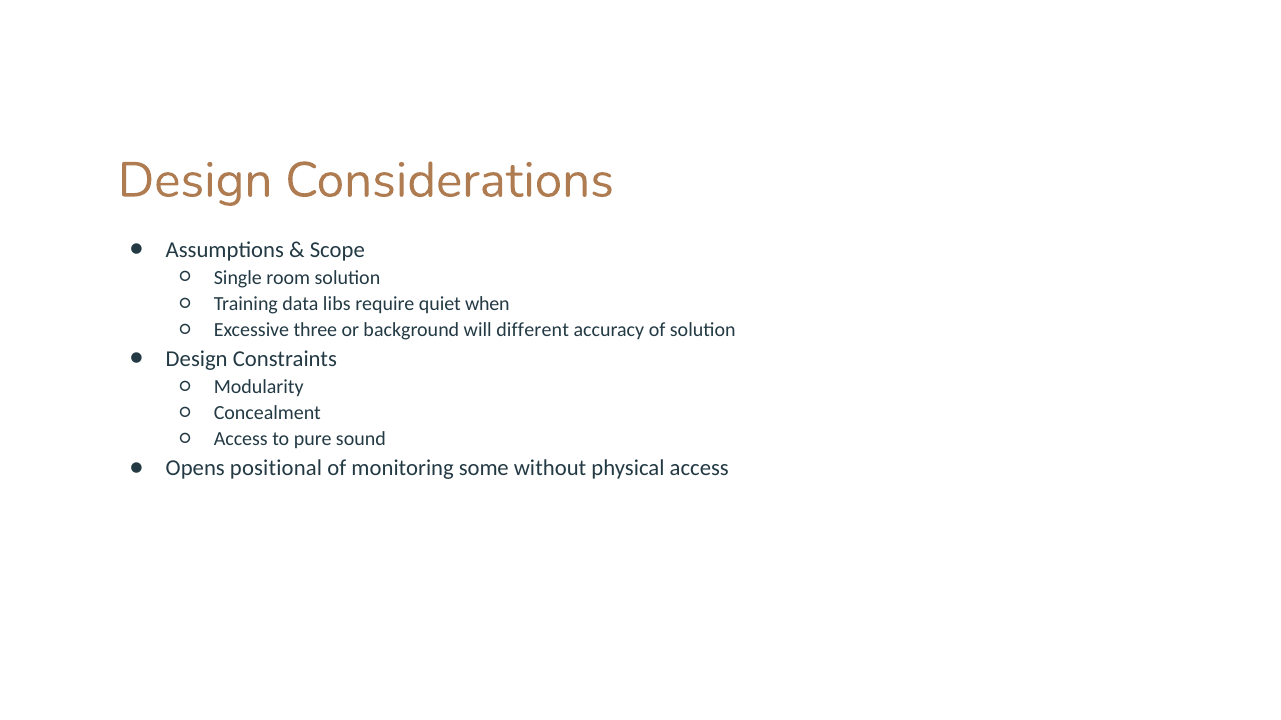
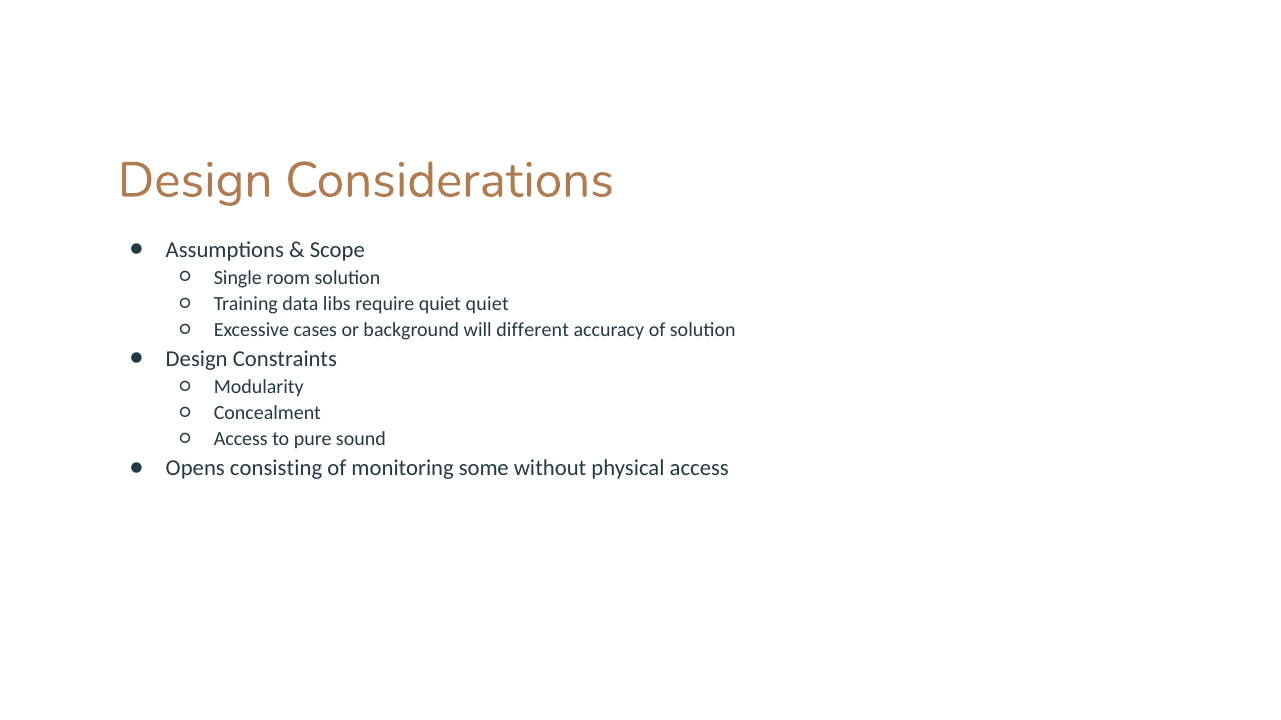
quiet when: when -> quiet (487, 304)
three: three -> cases (315, 331)
positional: positional -> consisting (276, 468)
